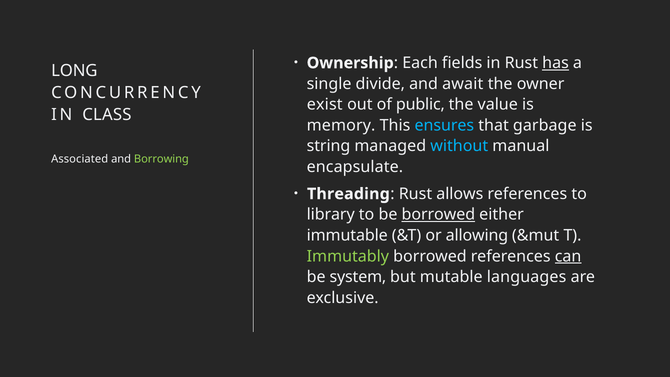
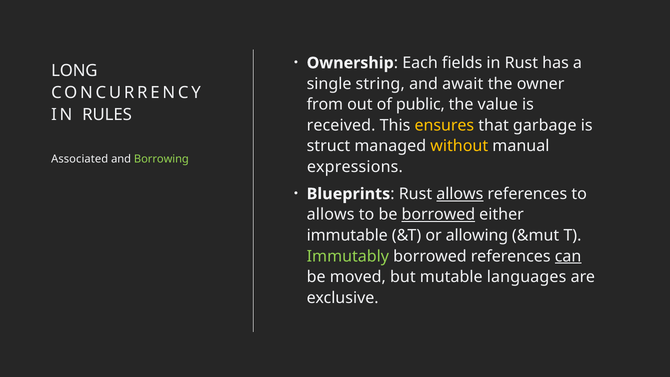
has underline: present -> none (556, 63)
divide: divide -> string (380, 84)
exist: exist -> from (325, 104)
CLASS: CLASS -> RULES (107, 115)
memory: memory -> received (341, 125)
ensures colour: light blue -> yellow (444, 125)
string: string -> struct (328, 146)
without colour: light blue -> yellow (459, 146)
encapsulate: encapsulate -> expressions (355, 167)
Threading: Threading -> Blueprints (348, 194)
allows underline: none -> present (460, 194)
library: library -> allows (331, 215)
system: system -> moved (358, 277)
